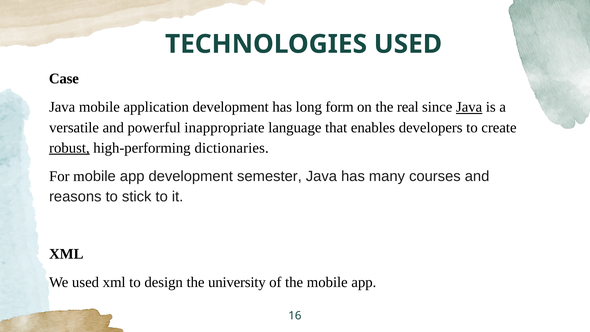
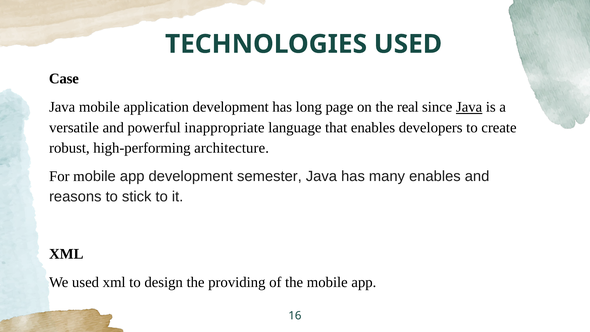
form: form -> page (339, 107)
robust underline: present -> none (69, 148)
dictionaries: dictionaries -> architecture (232, 148)
many courses: courses -> enables (435, 176)
university: university -> providing (237, 282)
